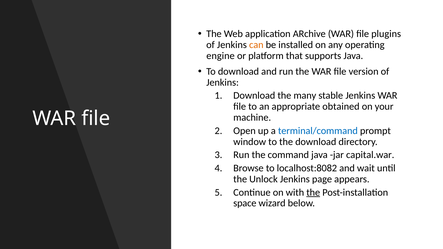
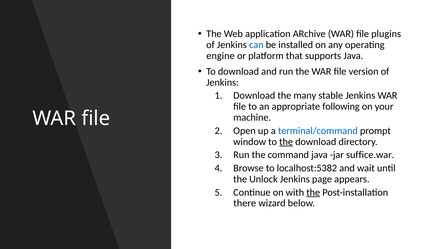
can colour: orange -> blue (256, 45)
obtained: obtained -> following (341, 107)
the underline: none -> present (286, 142)
capital.war: capital.war -> suffice.war (370, 155)
localhost:8082: localhost:8082 -> localhost:5382 (307, 168)
space: space -> there (245, 203)
